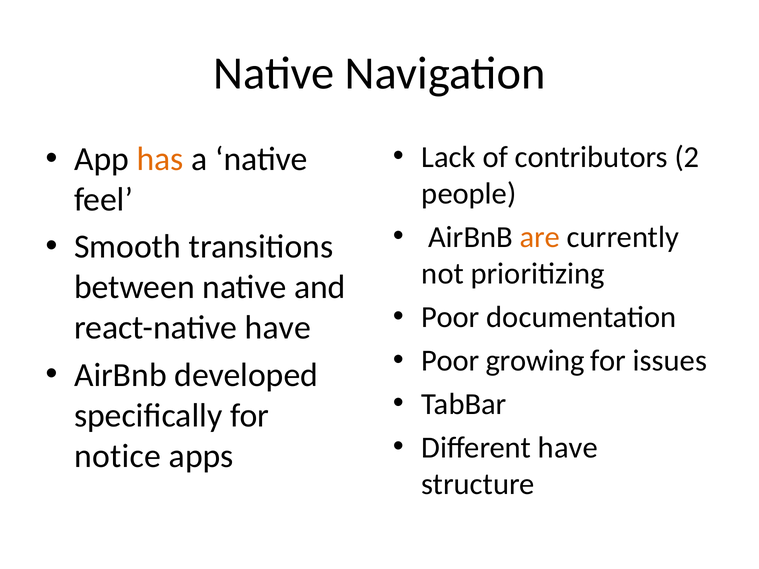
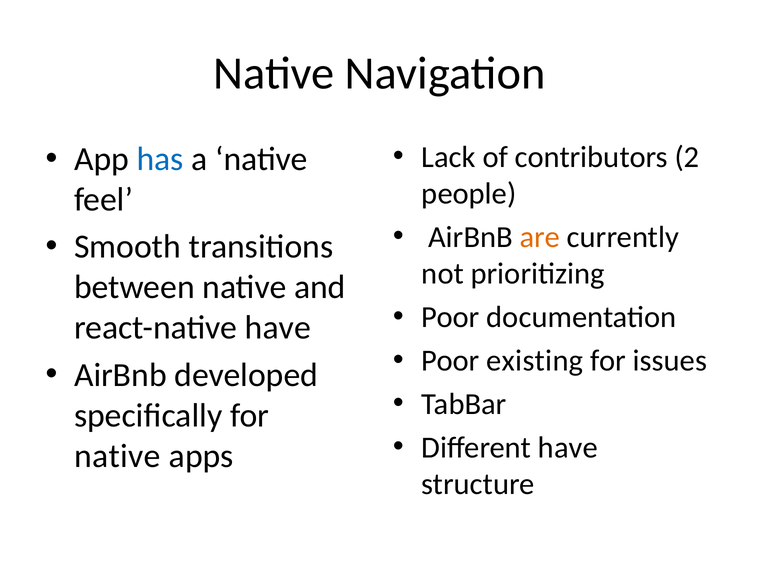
has colour: orange -> blue (160, 159)
growing: growing -> existing (535, 361)
notice: notice -> native (117, 456)
